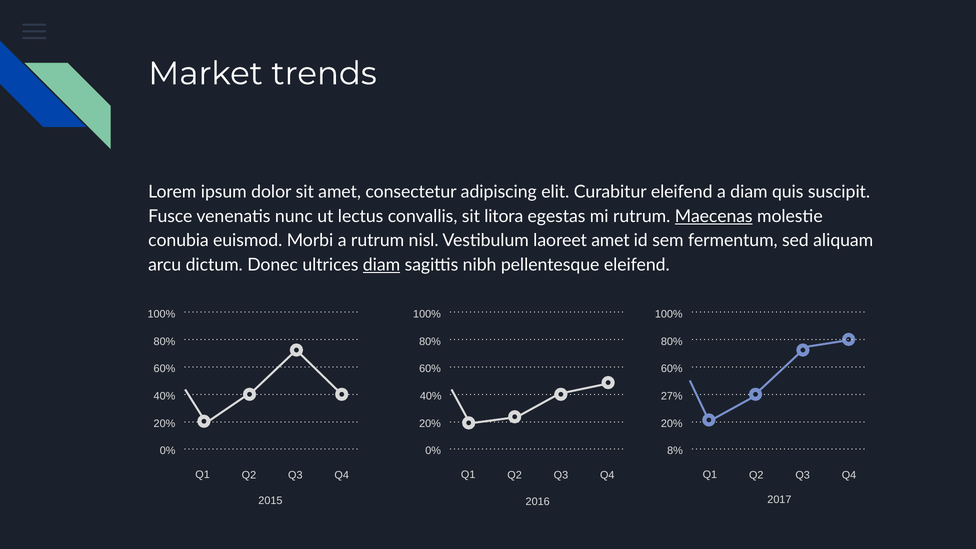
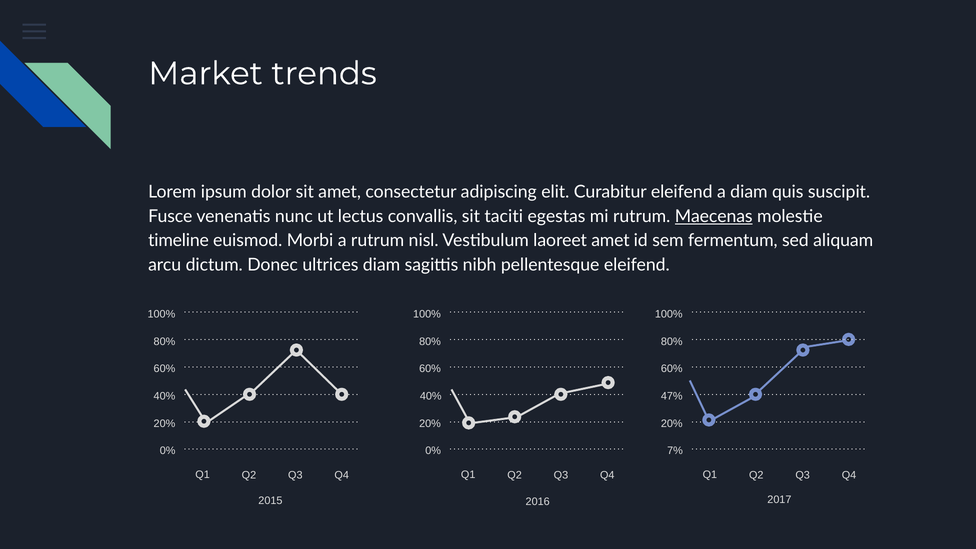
litora: litora -> taciti (504, 216)
conubia: conubia -> timeline (179, 241)
diam underline: present -> none (382, 265)
27%: 27% -> 47% (672, 396)
8%: 8% -> 7% (675, 451)
